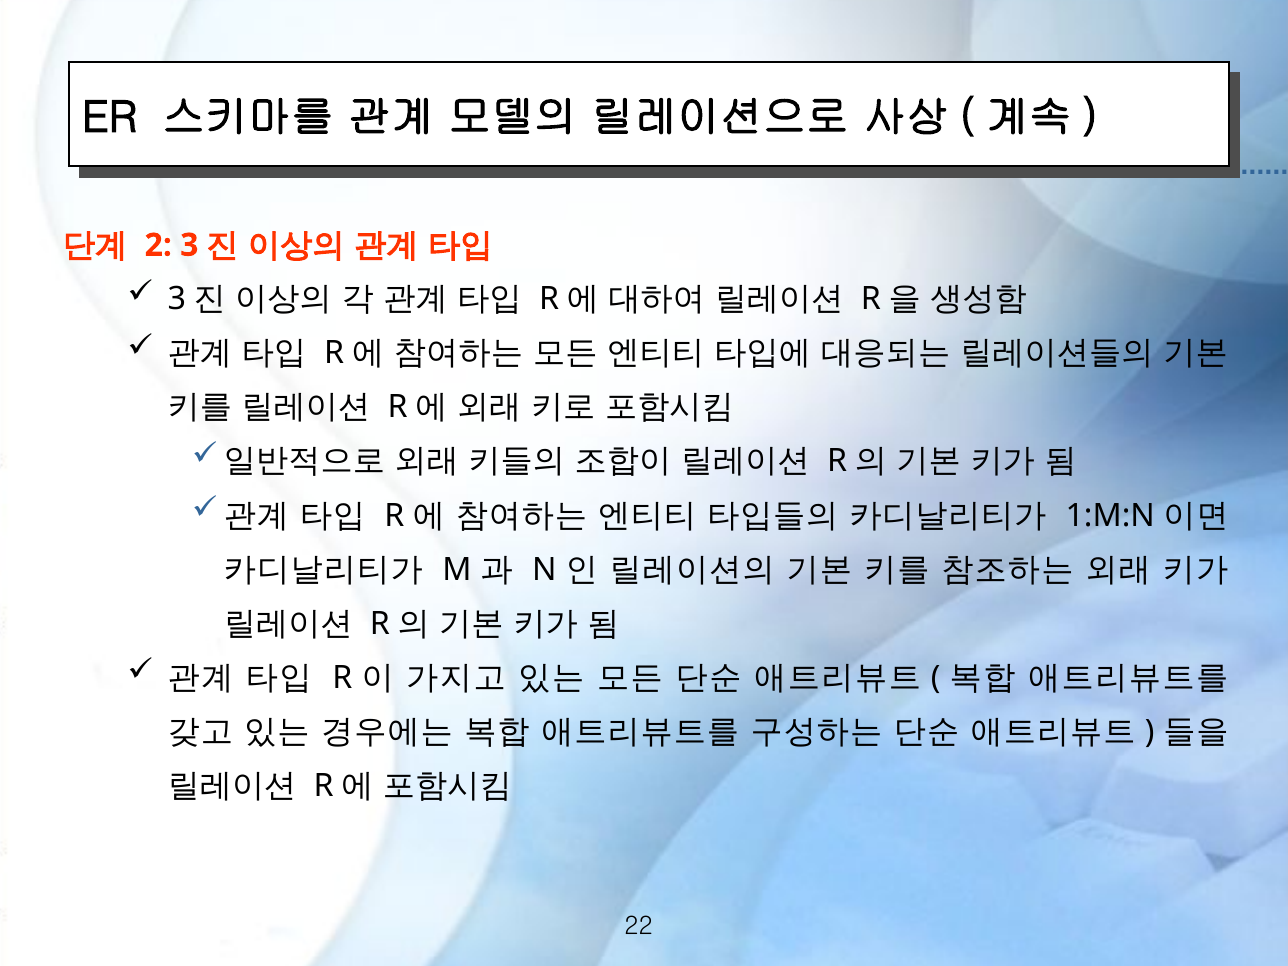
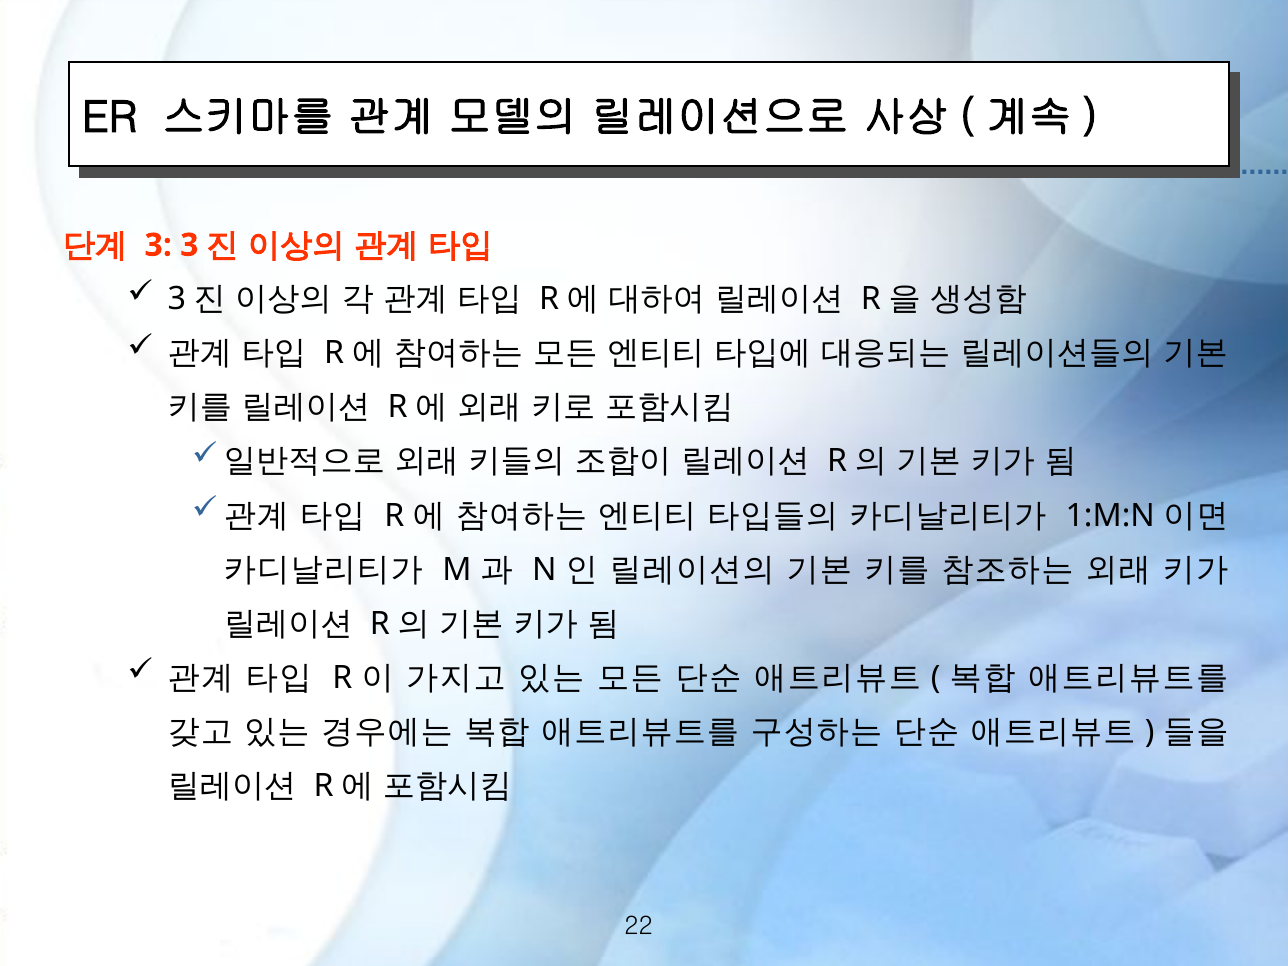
2: 2 -> 3 (158, 245)
